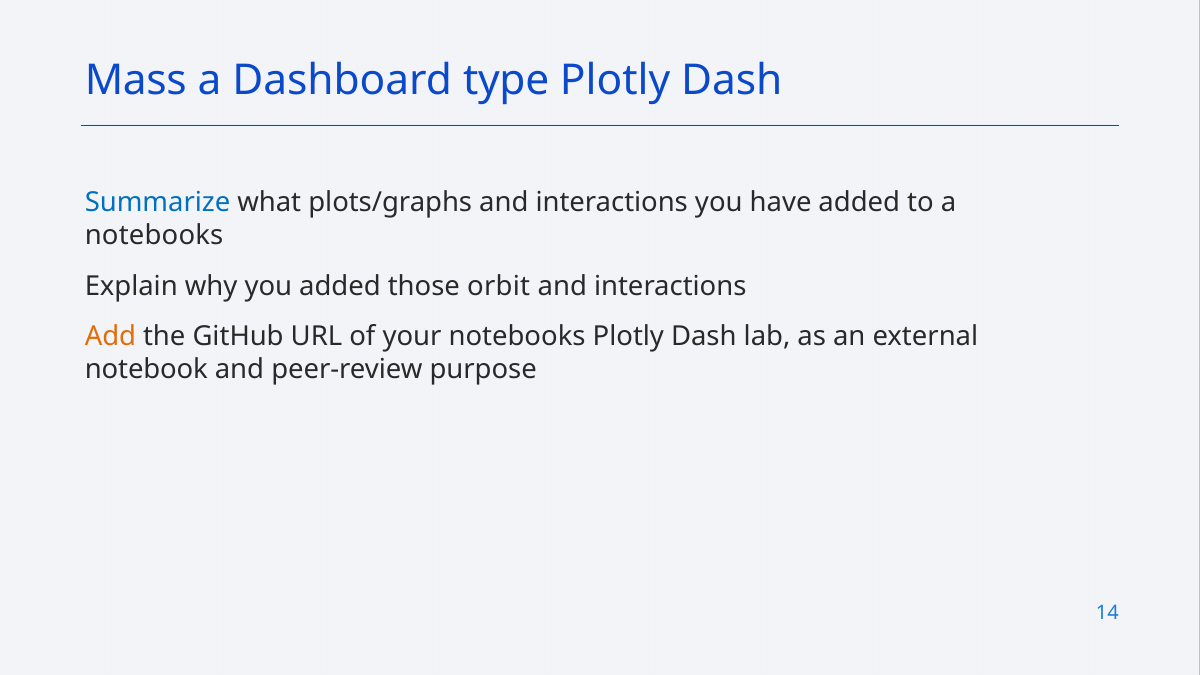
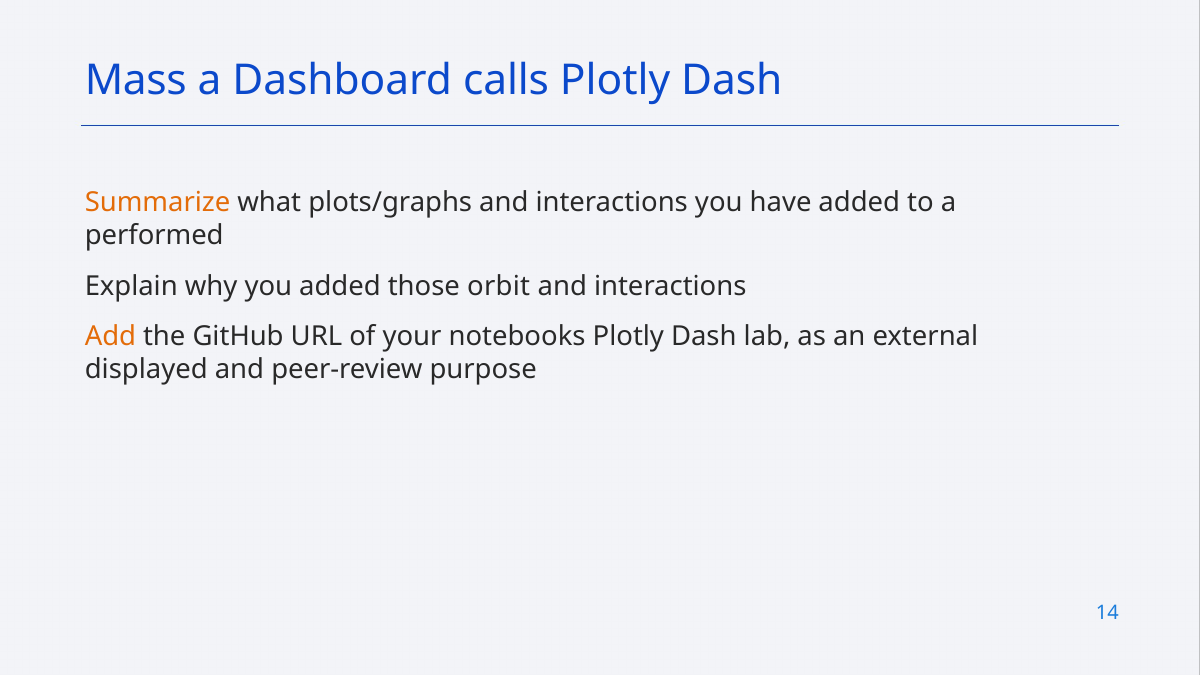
type: type -> calls (506, 80)
Summarize colour: blue -> orange (158, 203)
notebooks: notebooks -> performed (154, 236)
notebook: notebook -> displayed (146, 369)
